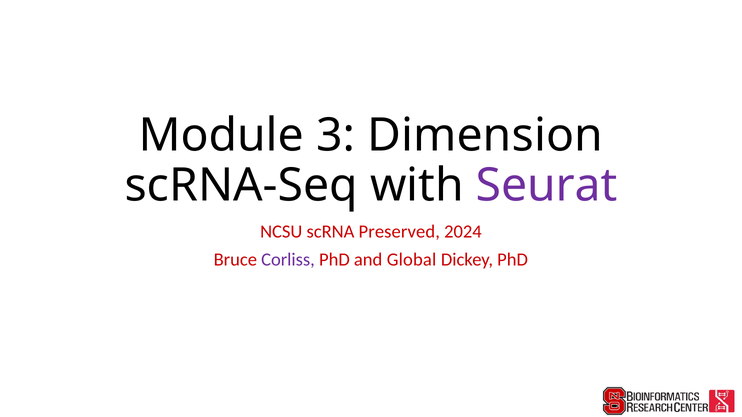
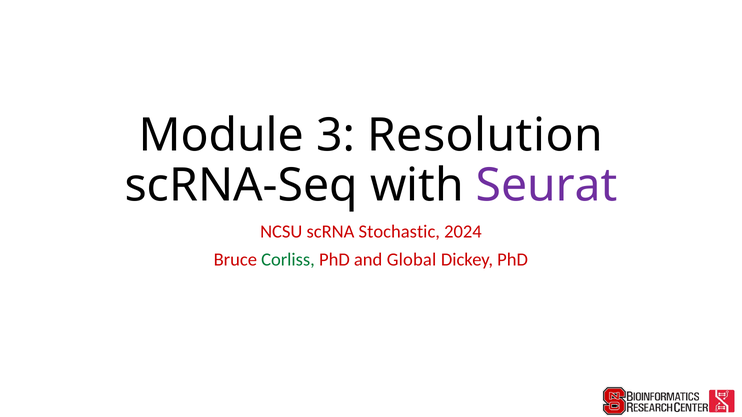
Dimension: Dimension -> Resolution (485, 135)
Preserved: Preserved -> Stochastic (399, 232)
Corliss colour: purple -> green (288, 260)
